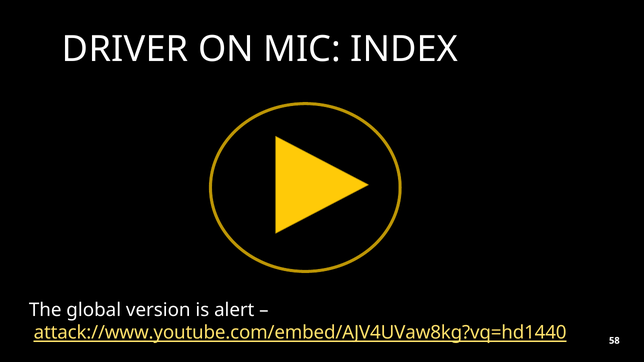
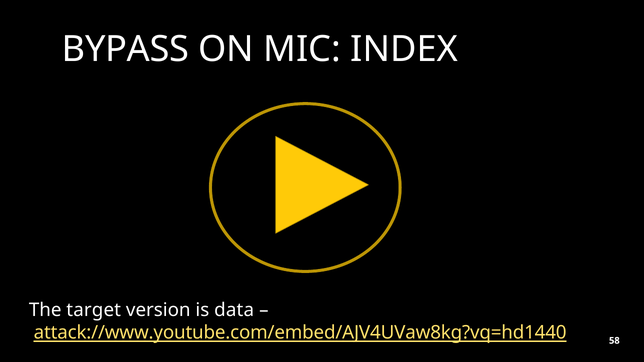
DRIVER: DRIVER -> BYPASS (126, 49)
global: global -> target (94, 310)
alert: alert -> data (234, 310)
